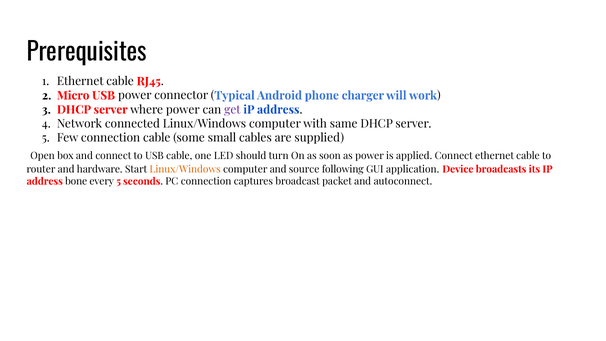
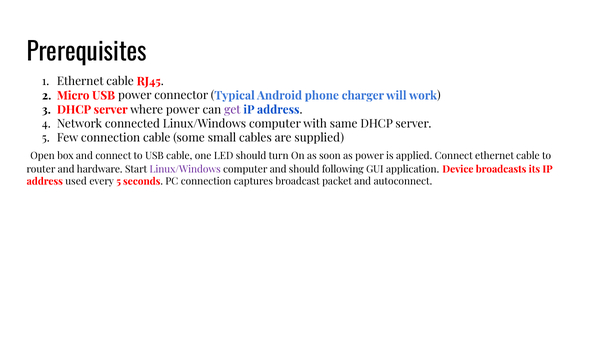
Linux/Windows colour: orange -> purple (185, 169)
and source: source -> should (304, 169)
bone: bone -> used (76, 181)
